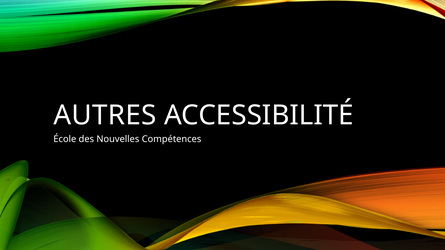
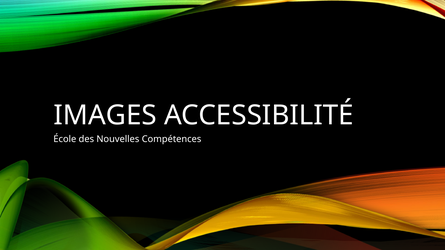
AUTRES: AUTRES -> IMAGES (105, 116)
